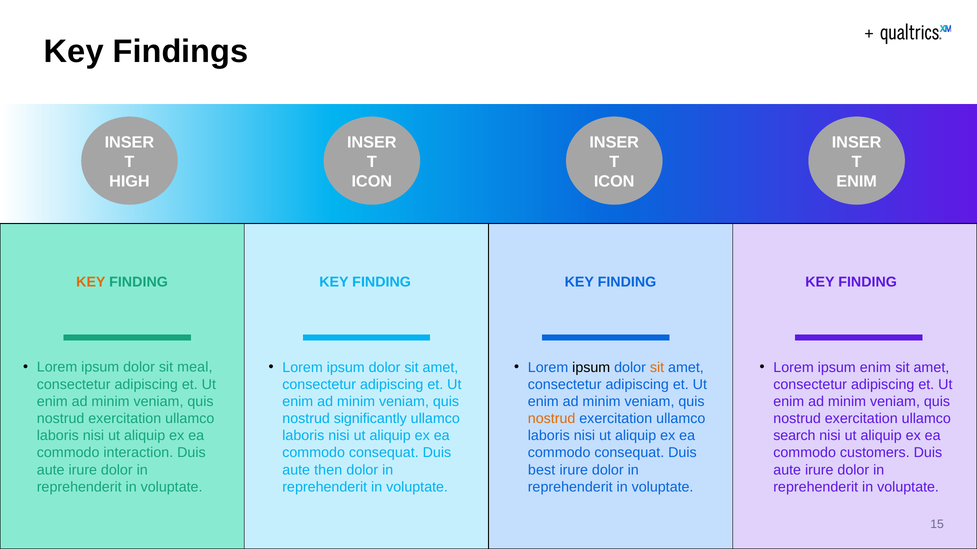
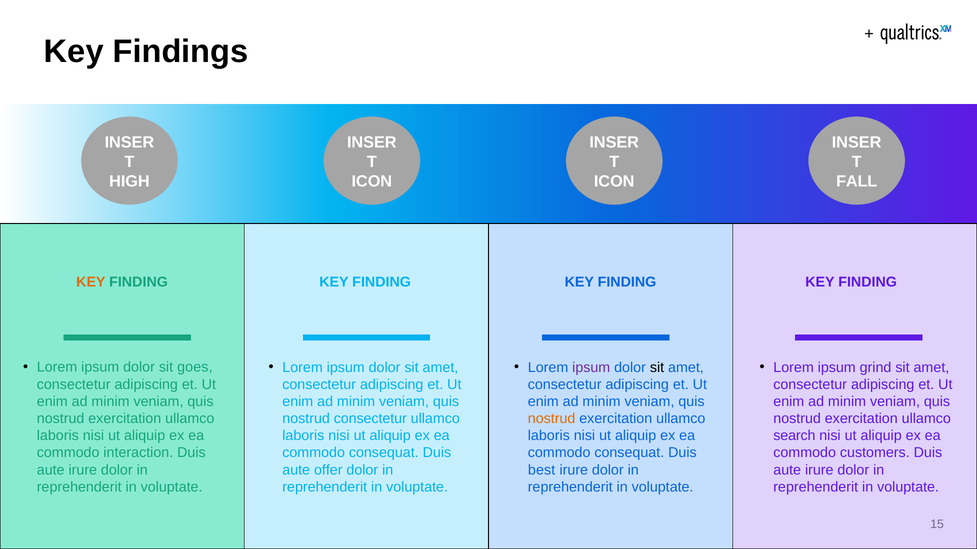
ENIM: ENIM -> FALL (857, 181)
meal: meal -> goes (195, 368)
ipsum colour: black -> purple (591, 368)
sit colour: orange -> black (657, 368)
ipsum enim: enim -> grind (876, 368)
nostrud significantly: significantly -> consectetur (370, 419)
then: then -> offer (328, 470)
